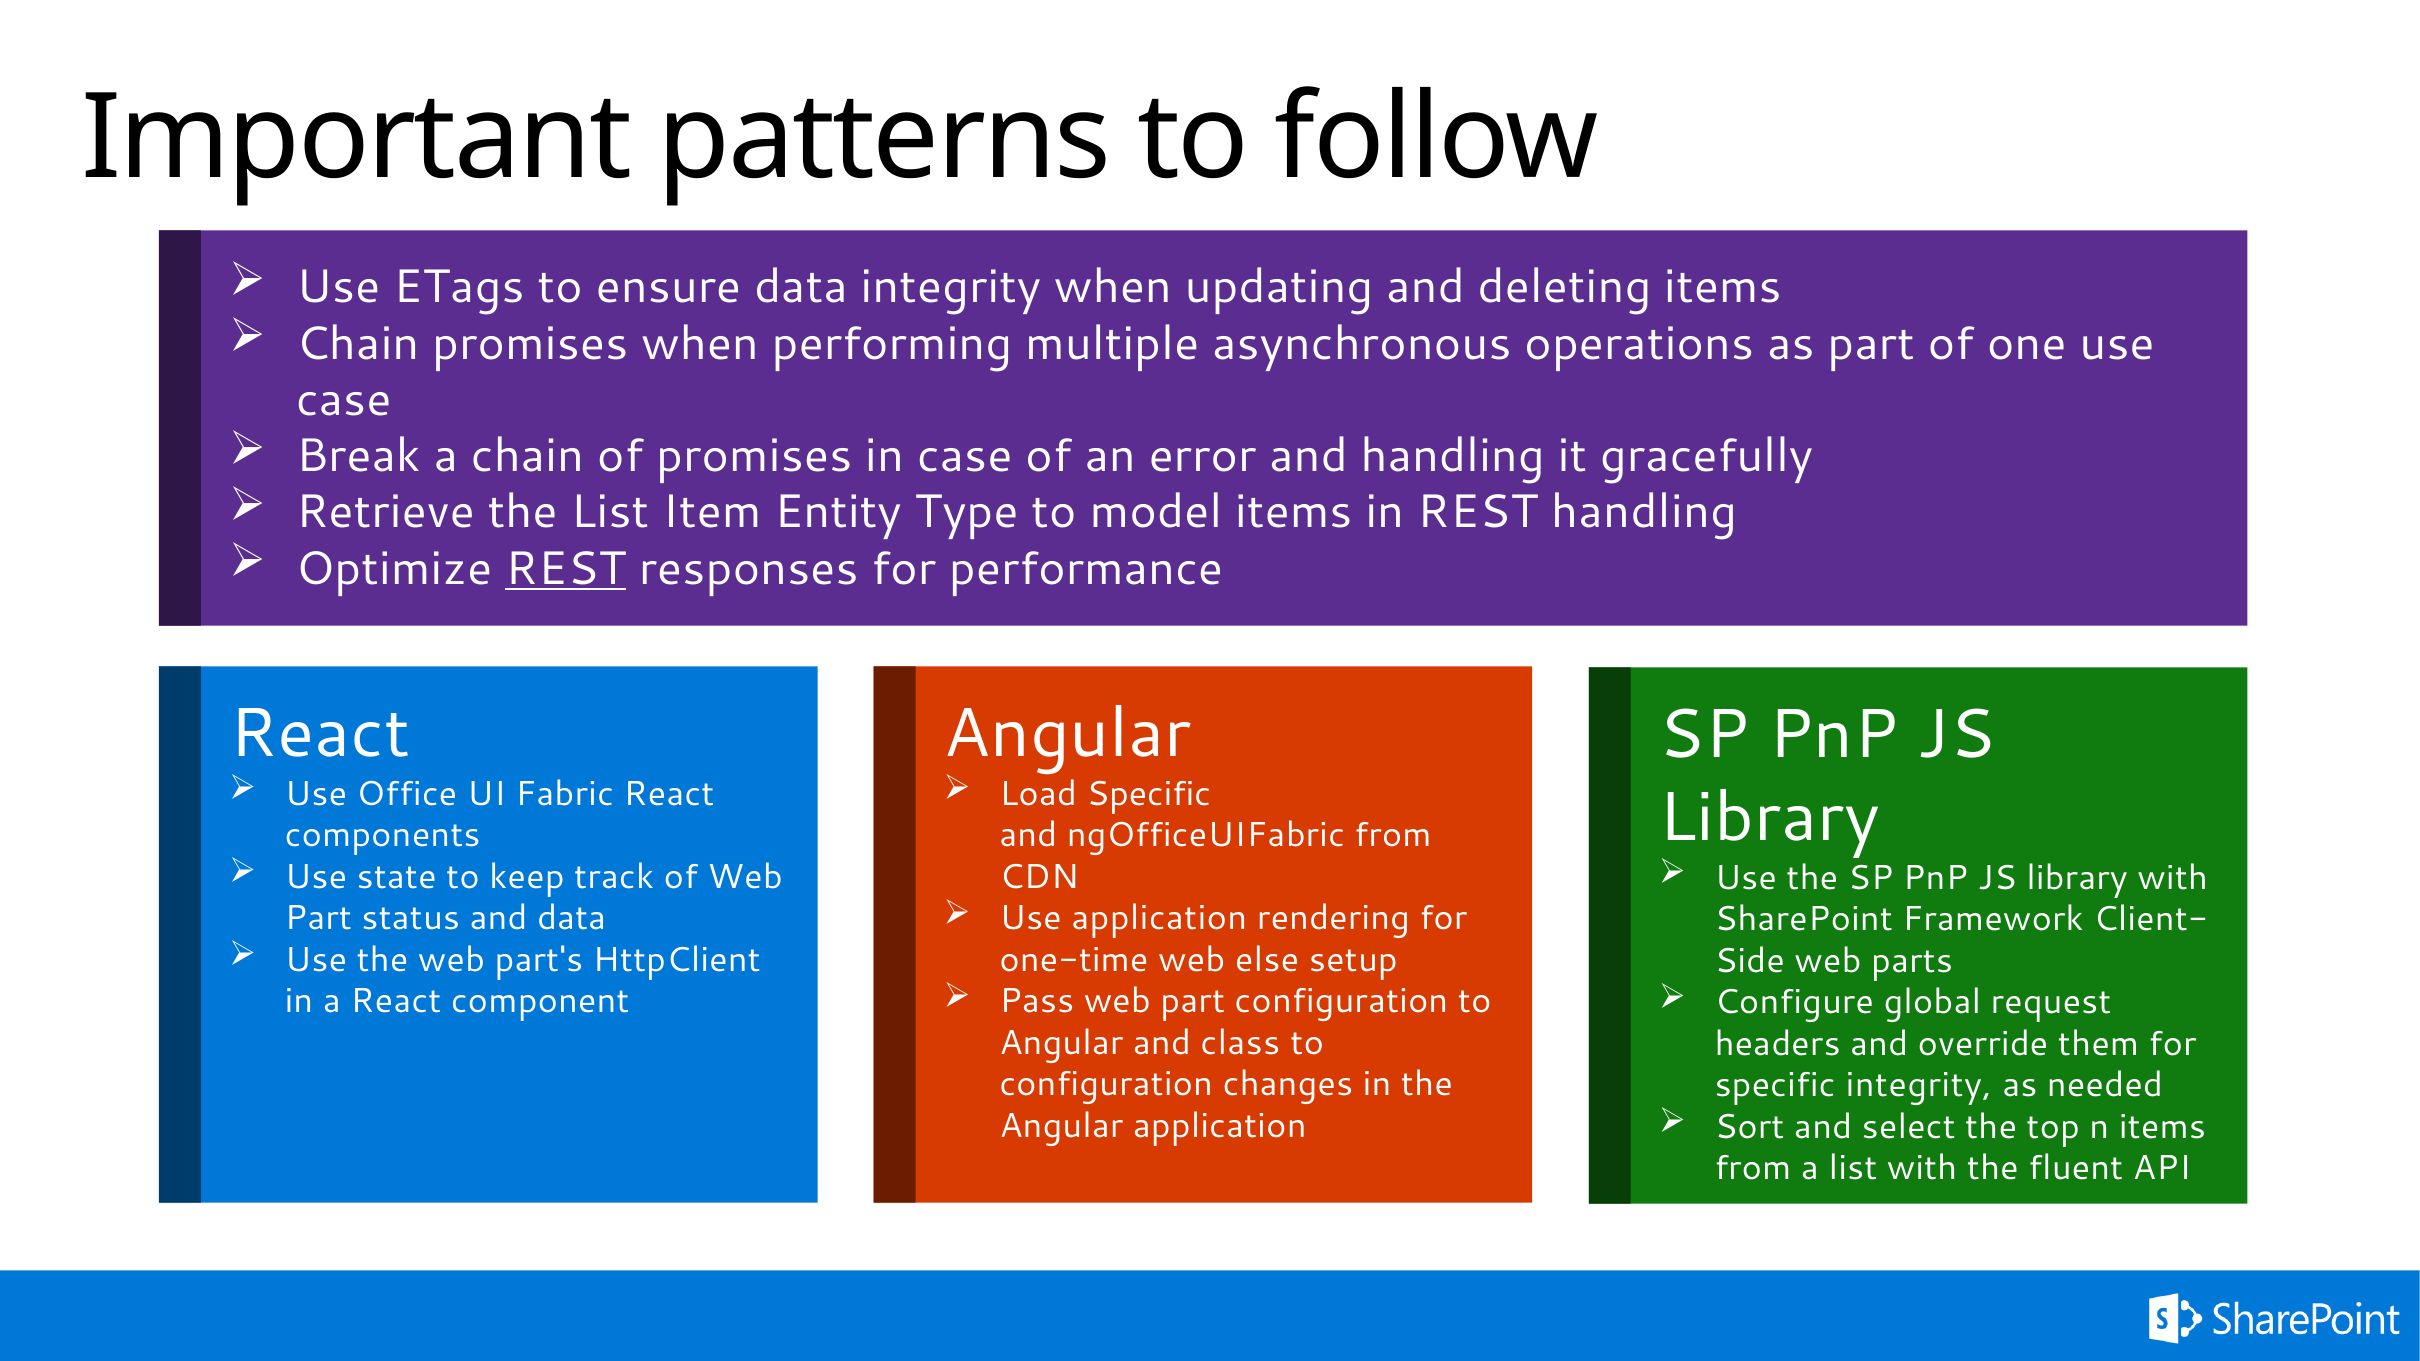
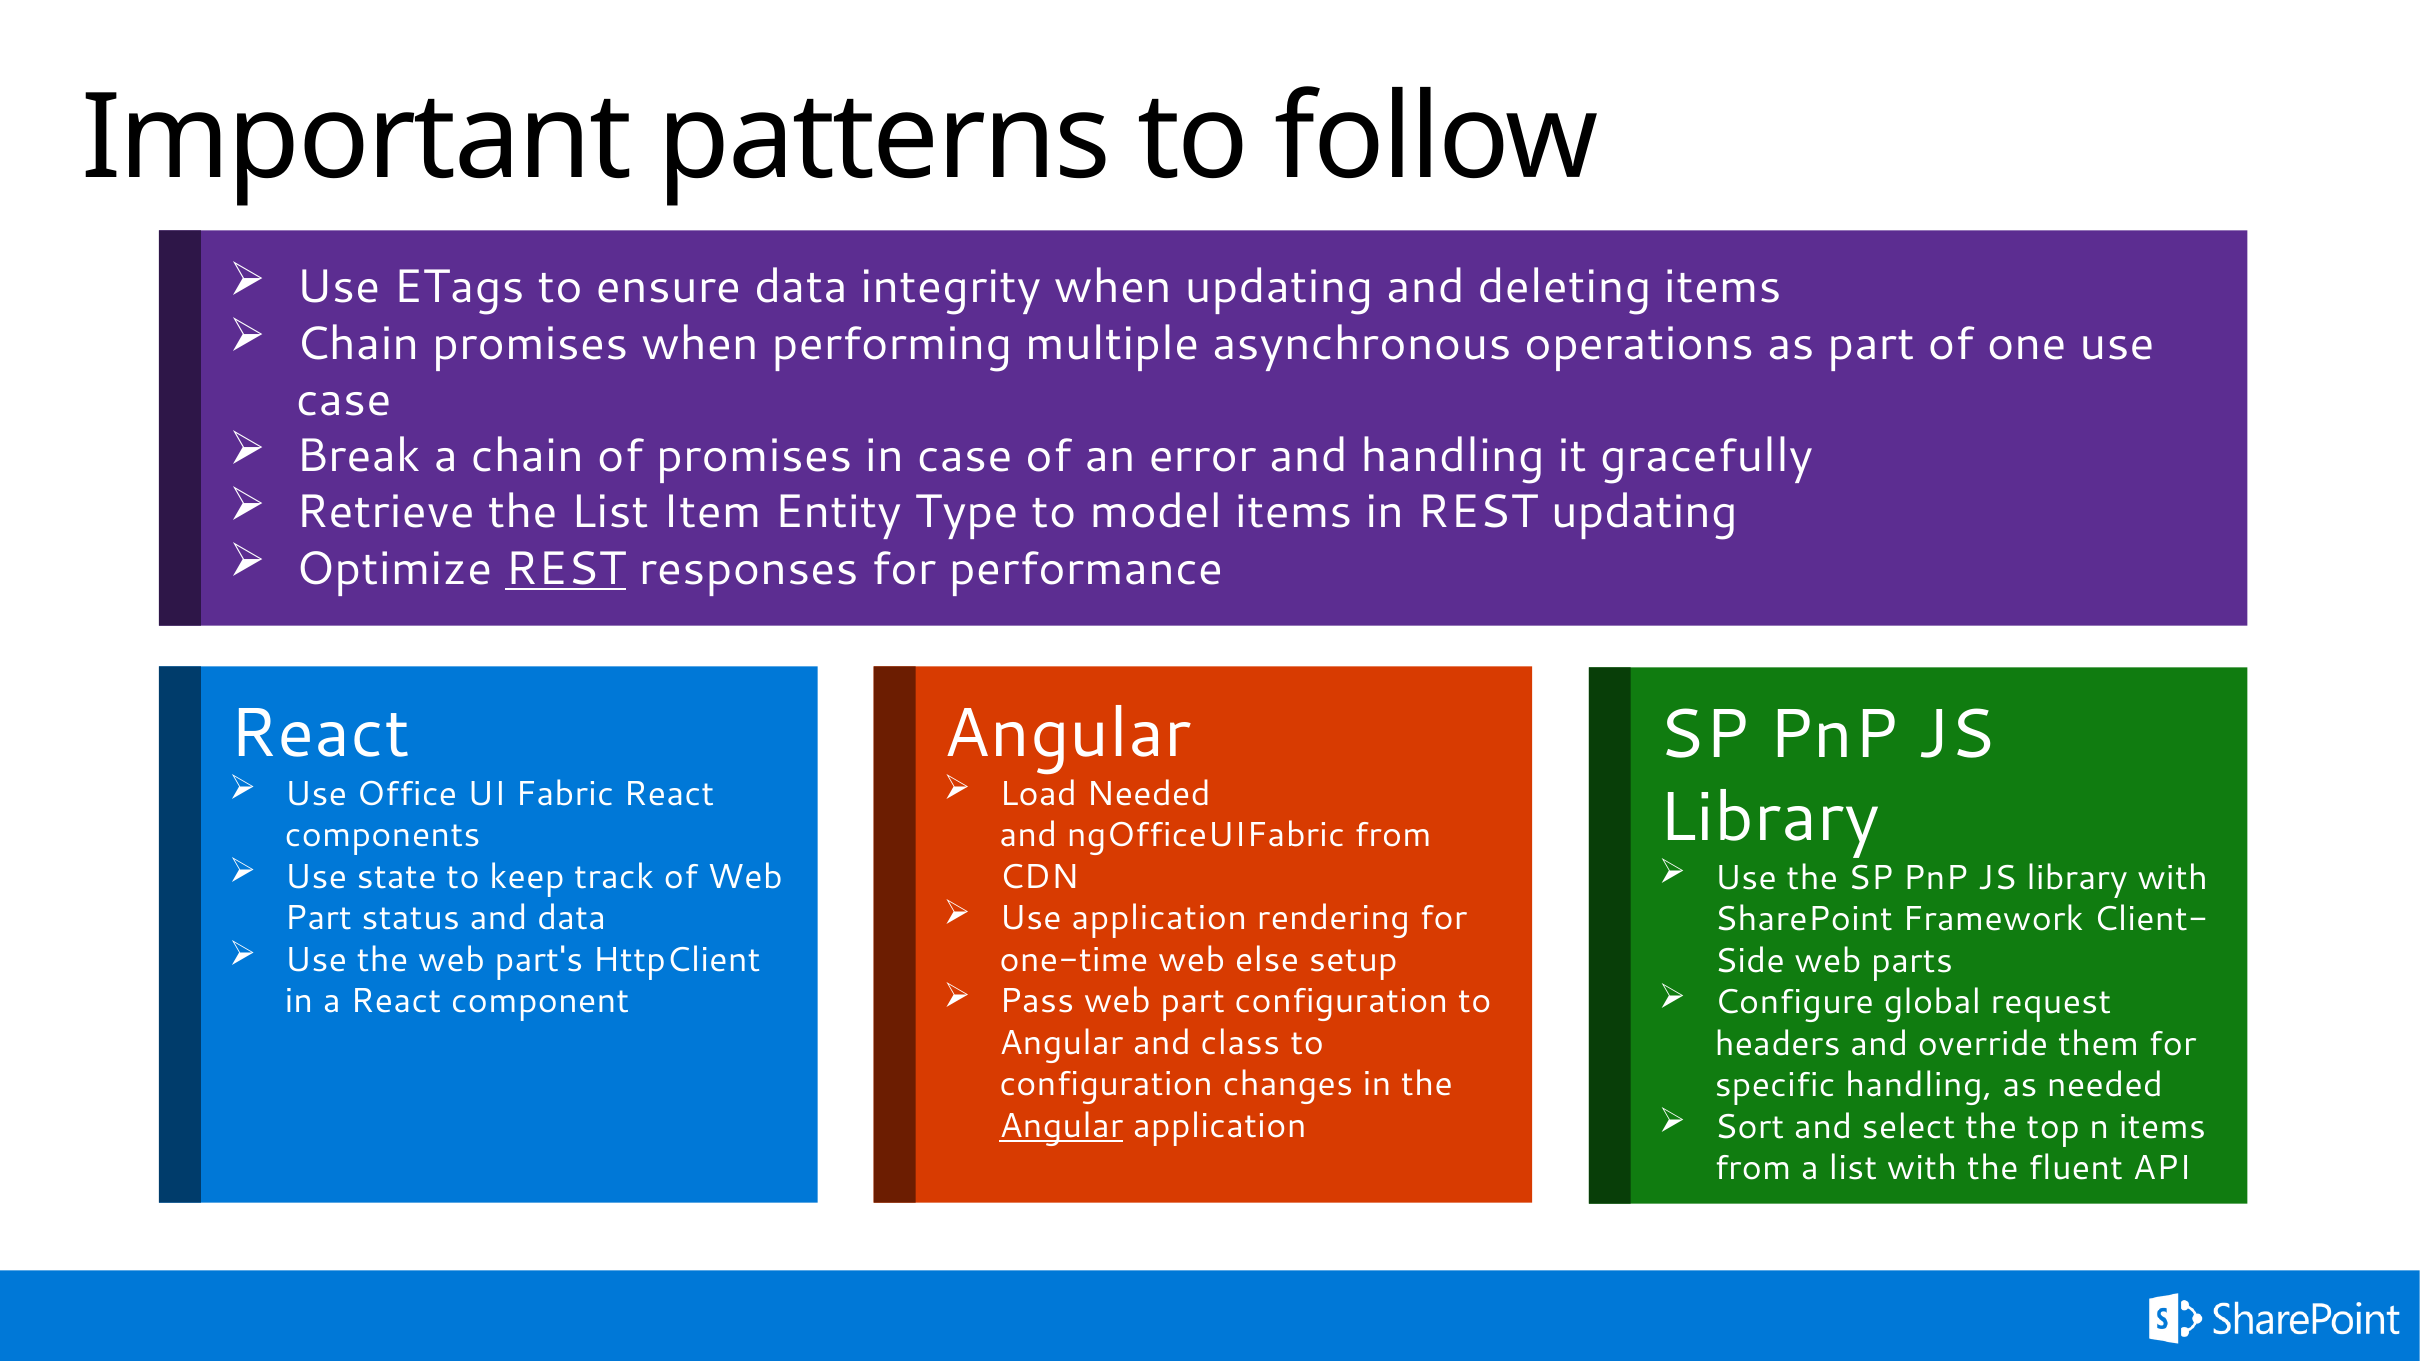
REST handling: handling -> updating (1644, 512)
Load Specific: Specific -> Needed (1149, 794)
specific integrity: integrity -> handling (1919, 1085)
Angular underline: none -> present (1061, 1126)
